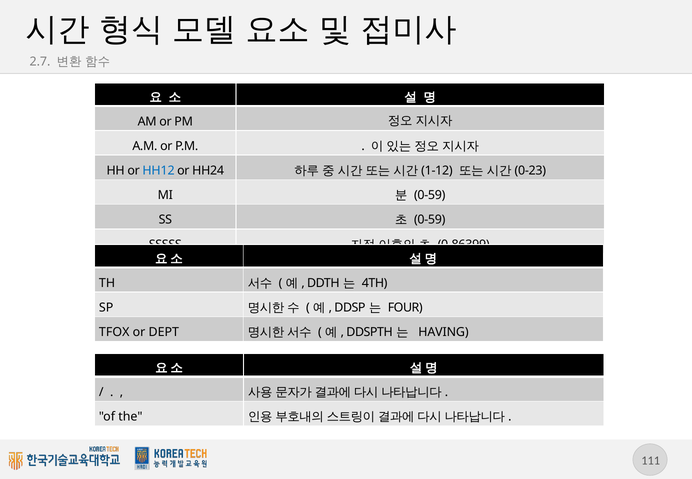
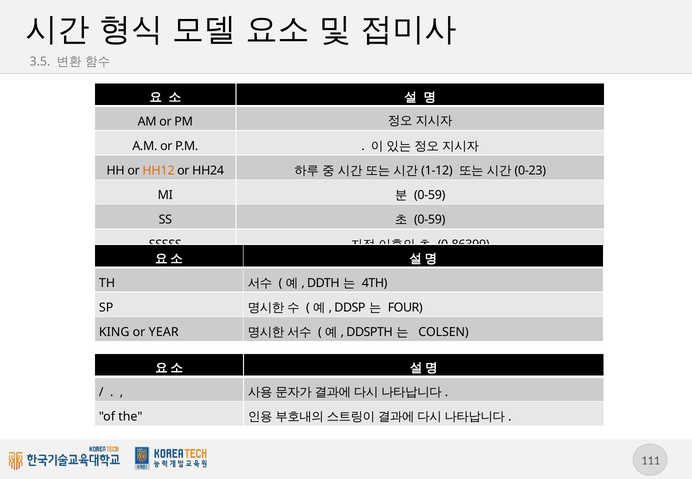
2.7: 2.7 -> 3.5 (40, 62)
HH12 colour: blue -> orange (159, 171)
TFOX: TFOX -> KING (114, 332)
DEPT: DEPT -> YEAR (164, 332)
HAVING: HAVING -> COLSEN (443, 332)
